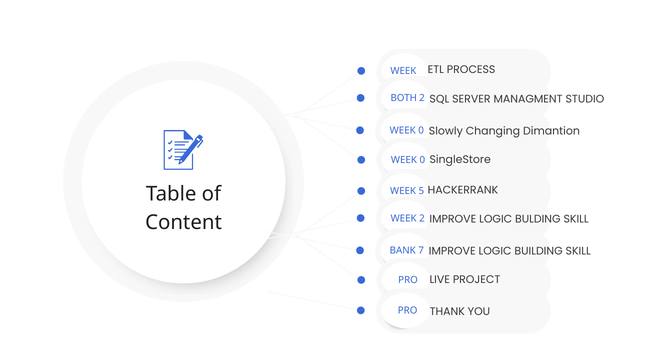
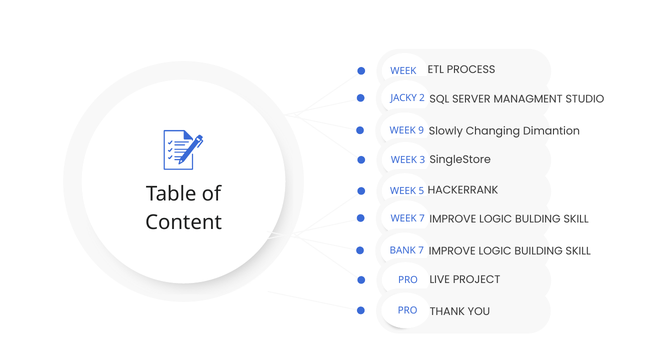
BOTH: BOTH -> JACKY (404, 98)
0: 0 -> 9 (421, 131)
0: 0 -> 3 (422, 160)
WEEK 2: 2 -> 7 (422, 218)
